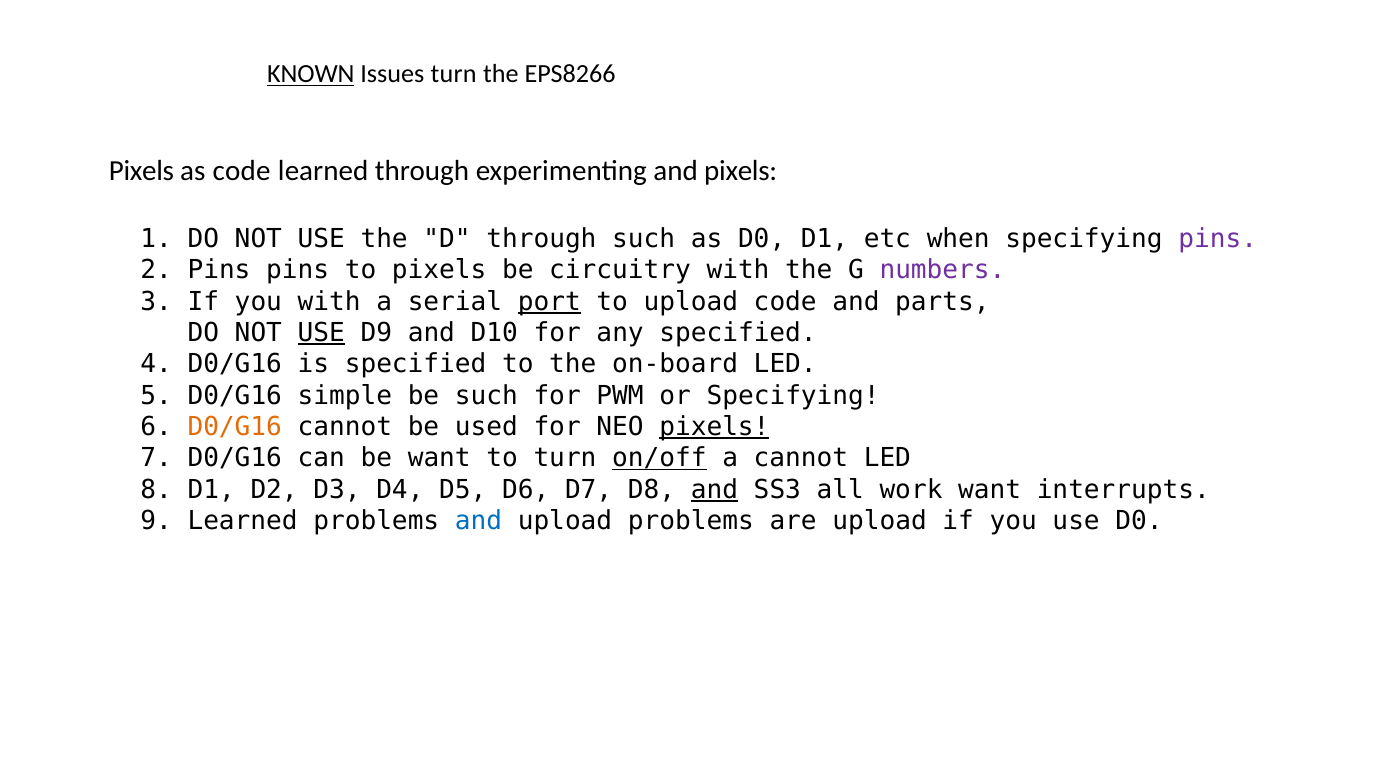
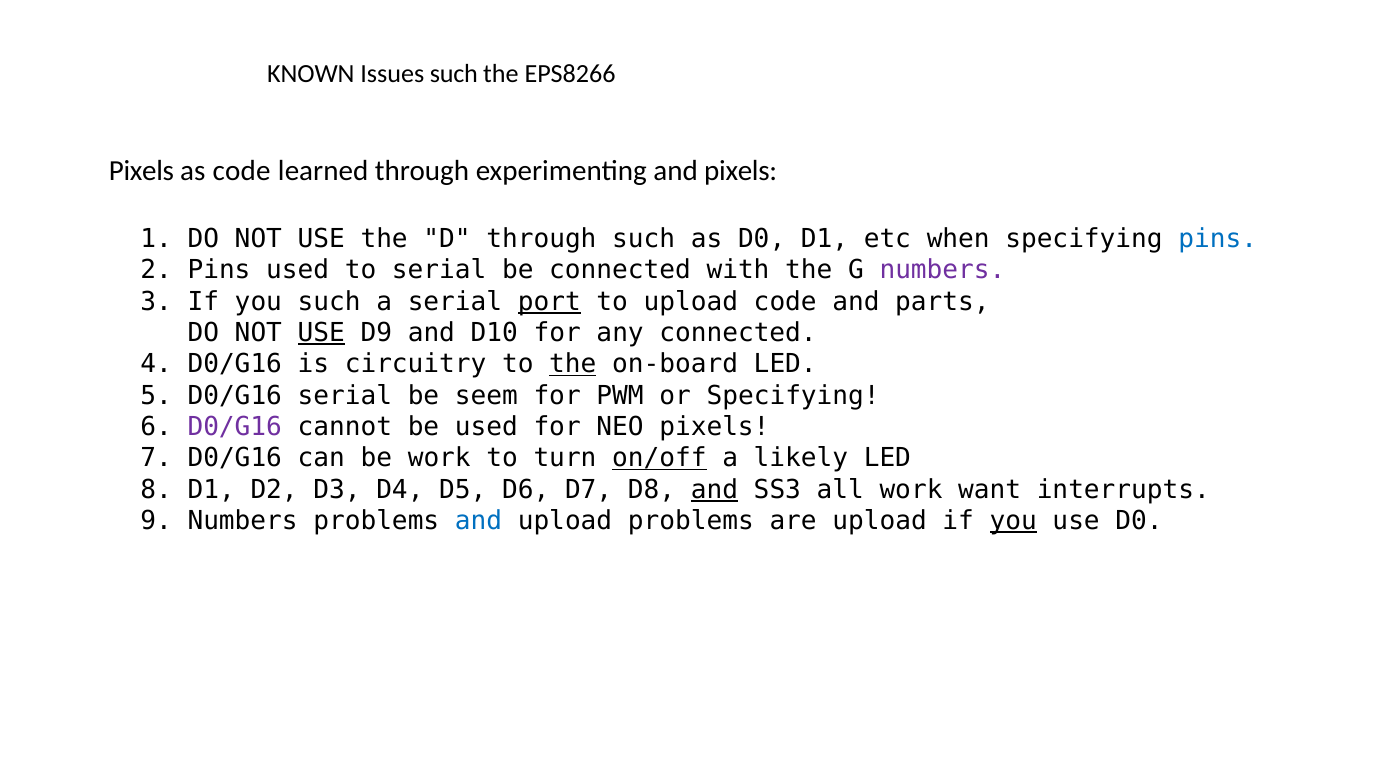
KNOWN underline: present -> none (311, 74)
Issues turn: turn -> such (454, 74)
pins colour: purple -> blue (1218, 239)
Pins pins: pins -> used (298, 270)
to pixels: pixels -> serial (439, 270)
be circuitry: circuitry -> connected (620, 270)
you with: with -> such (329, 302)
any specified: specified -> connected (738, 333)
is specified: specified -> circuitry (416, 364)
the underline: none -> present (573, 364)
D0/G16 simple: simple -> serial (345, 396)
be such: such -> seem (486, 396)
D0/G16 colour: orange -> purple (235, 427)
pixels underline: present -> none (714, 427)
be want: want -> work (439, 458)
a cannot: cannot -> likely (801, 458)
9 Learned: Learned -> Numbers (243, 521)
you underline: none -> present (1013, 521)
